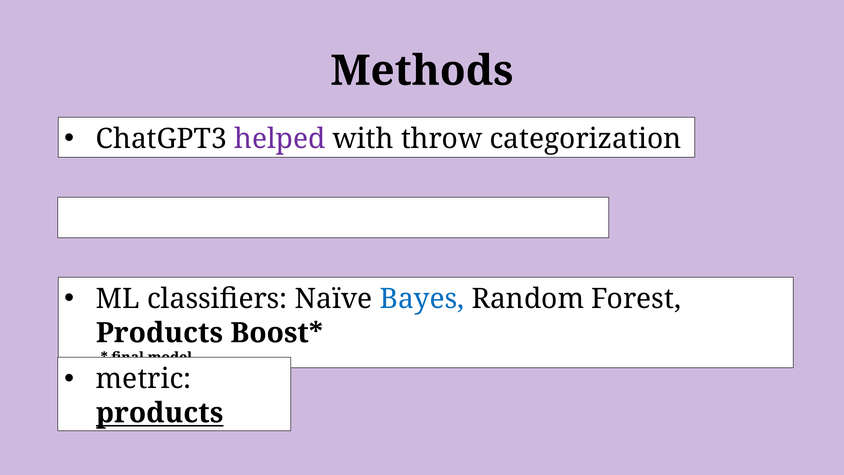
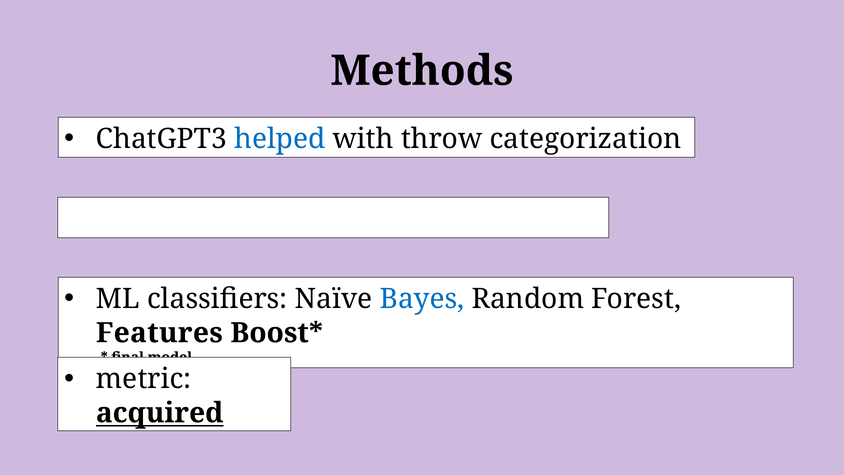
helped colour: purple -> blue (280, 139)
Products: Products -> Features (159, 333)
products: products -> acquired (160, 413)
